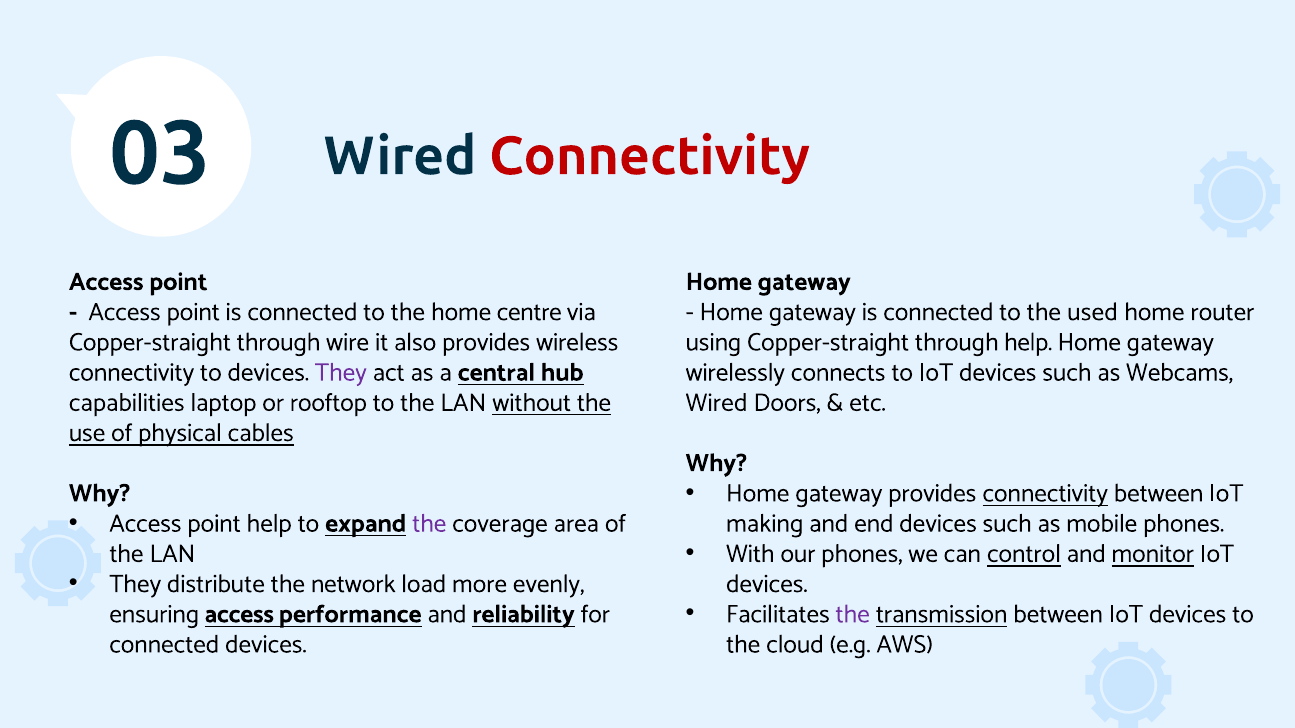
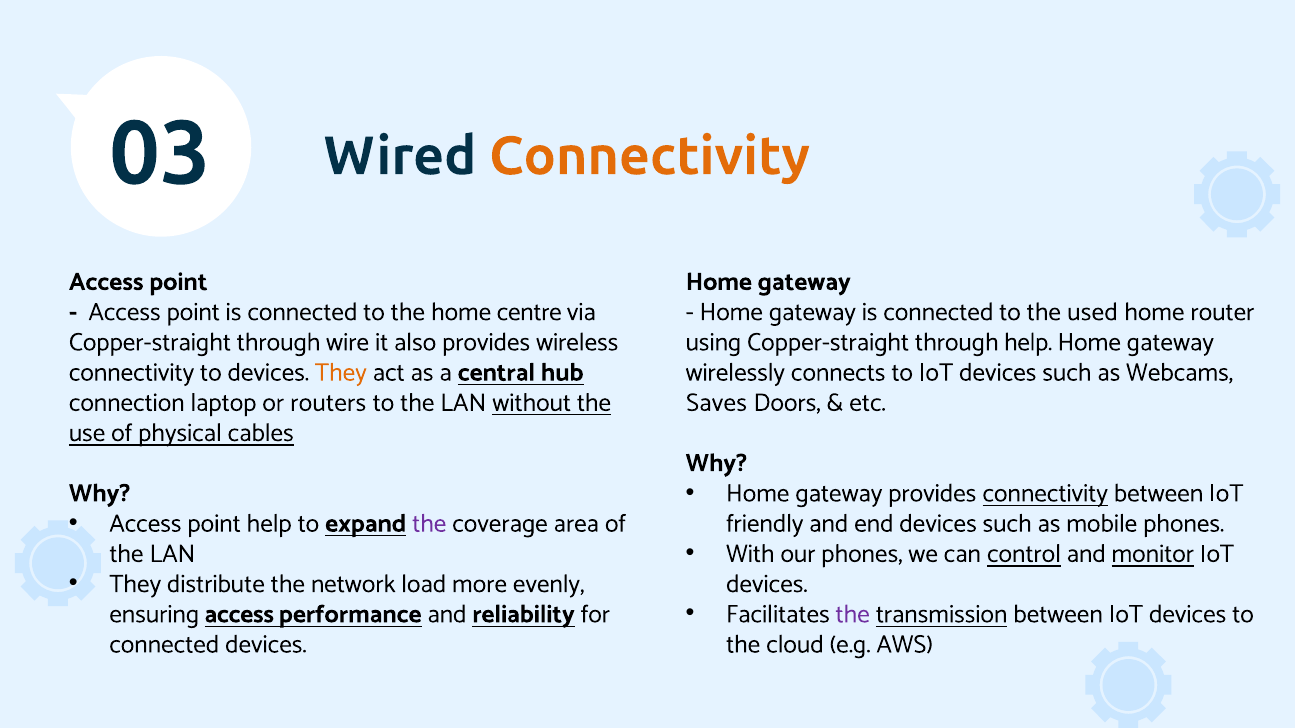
Connectivity colour: red -> orange (650, 156)
They colour: purple -> orange (341, 372)
capabilities: capabilities -> connection (127, 403)
rooftop: rooftop -> routers (328, 403)
Wired: Wired -> Saves (716, 403)
making: making -> friendly (765, 524)
